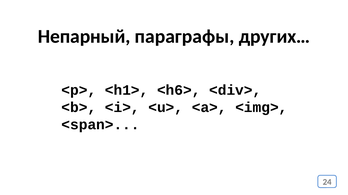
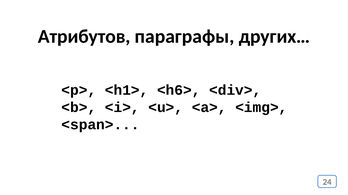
Непарный: Непарный -> Атрибутов (84, 37)
